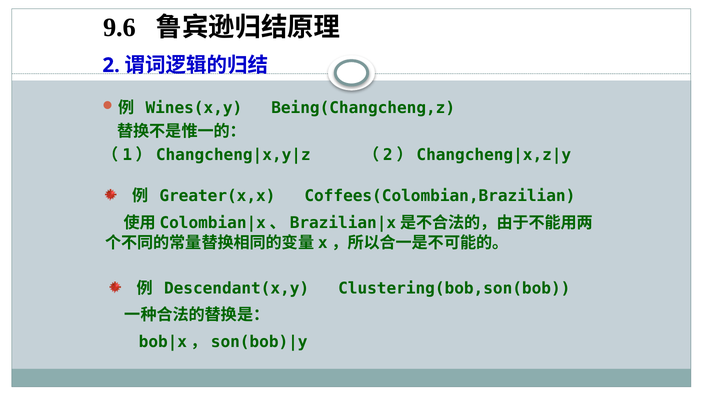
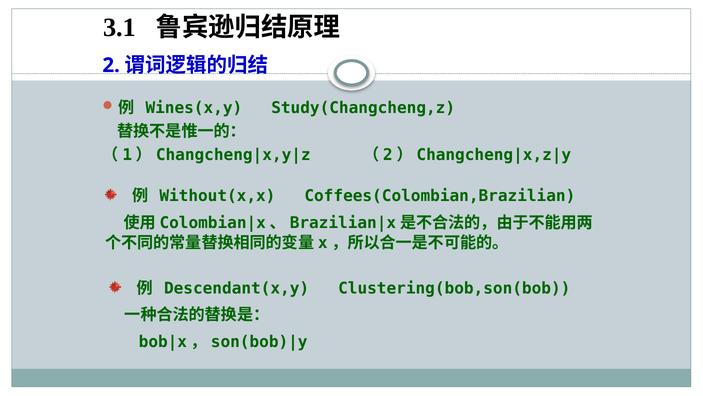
9.6: 9.6 -> 3.1 (120, 28)
Being(Changcheng,z: Being(Changcheng,z -> Study(Changcheng,z (363, 108)
Greater(x,x: Greater(x,x -> Without(x,x (217, 196)
